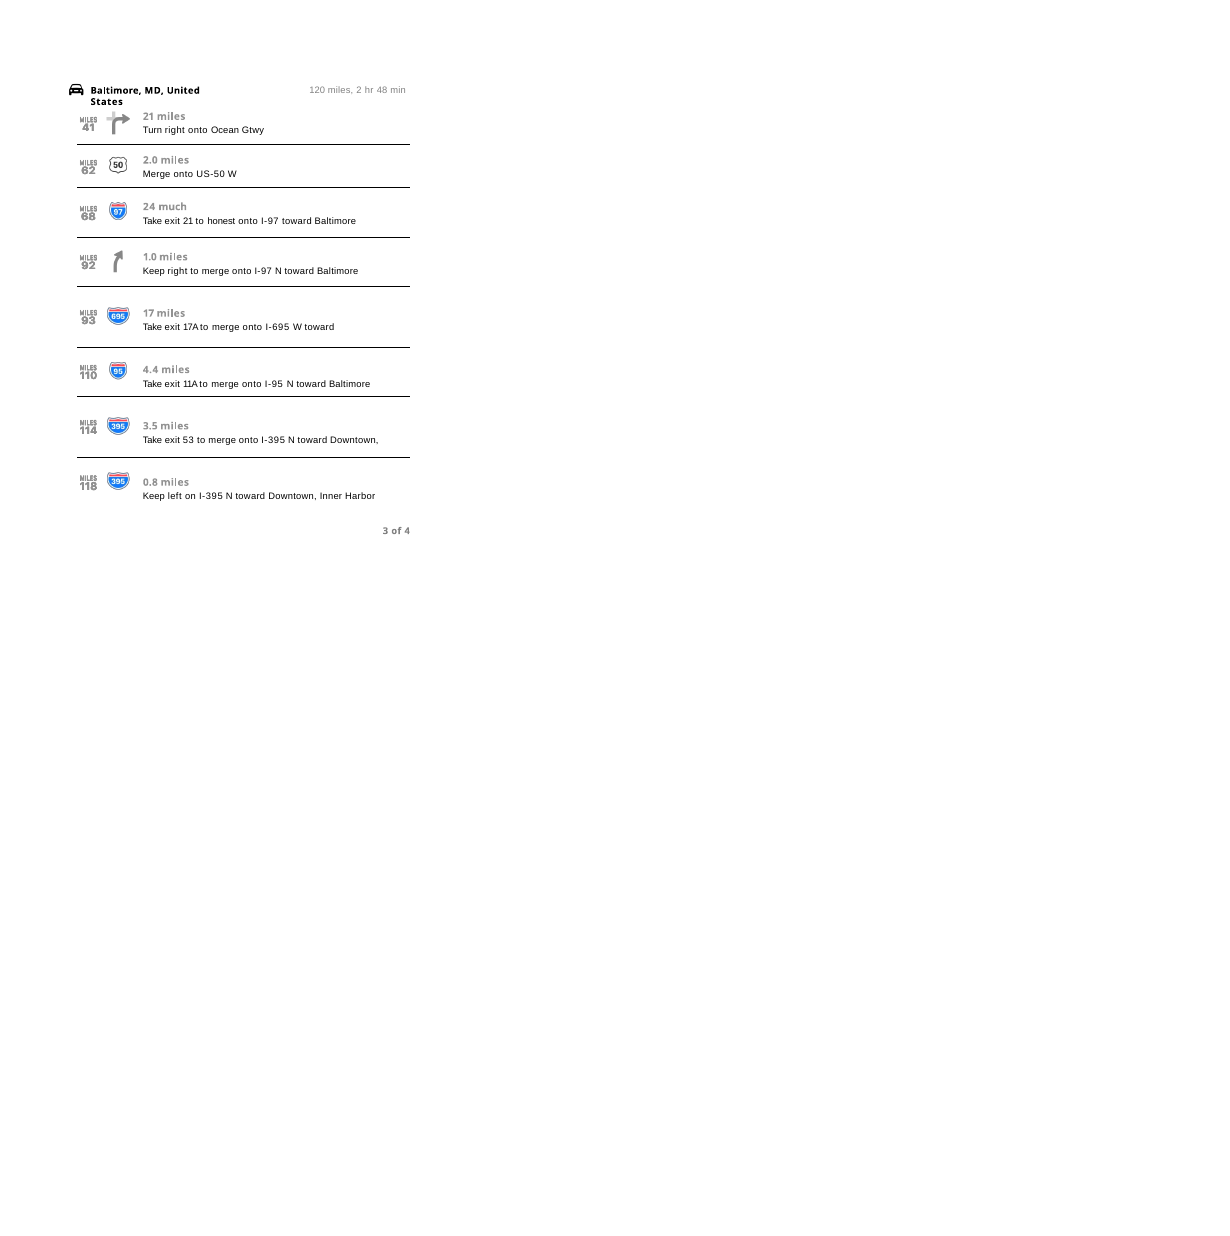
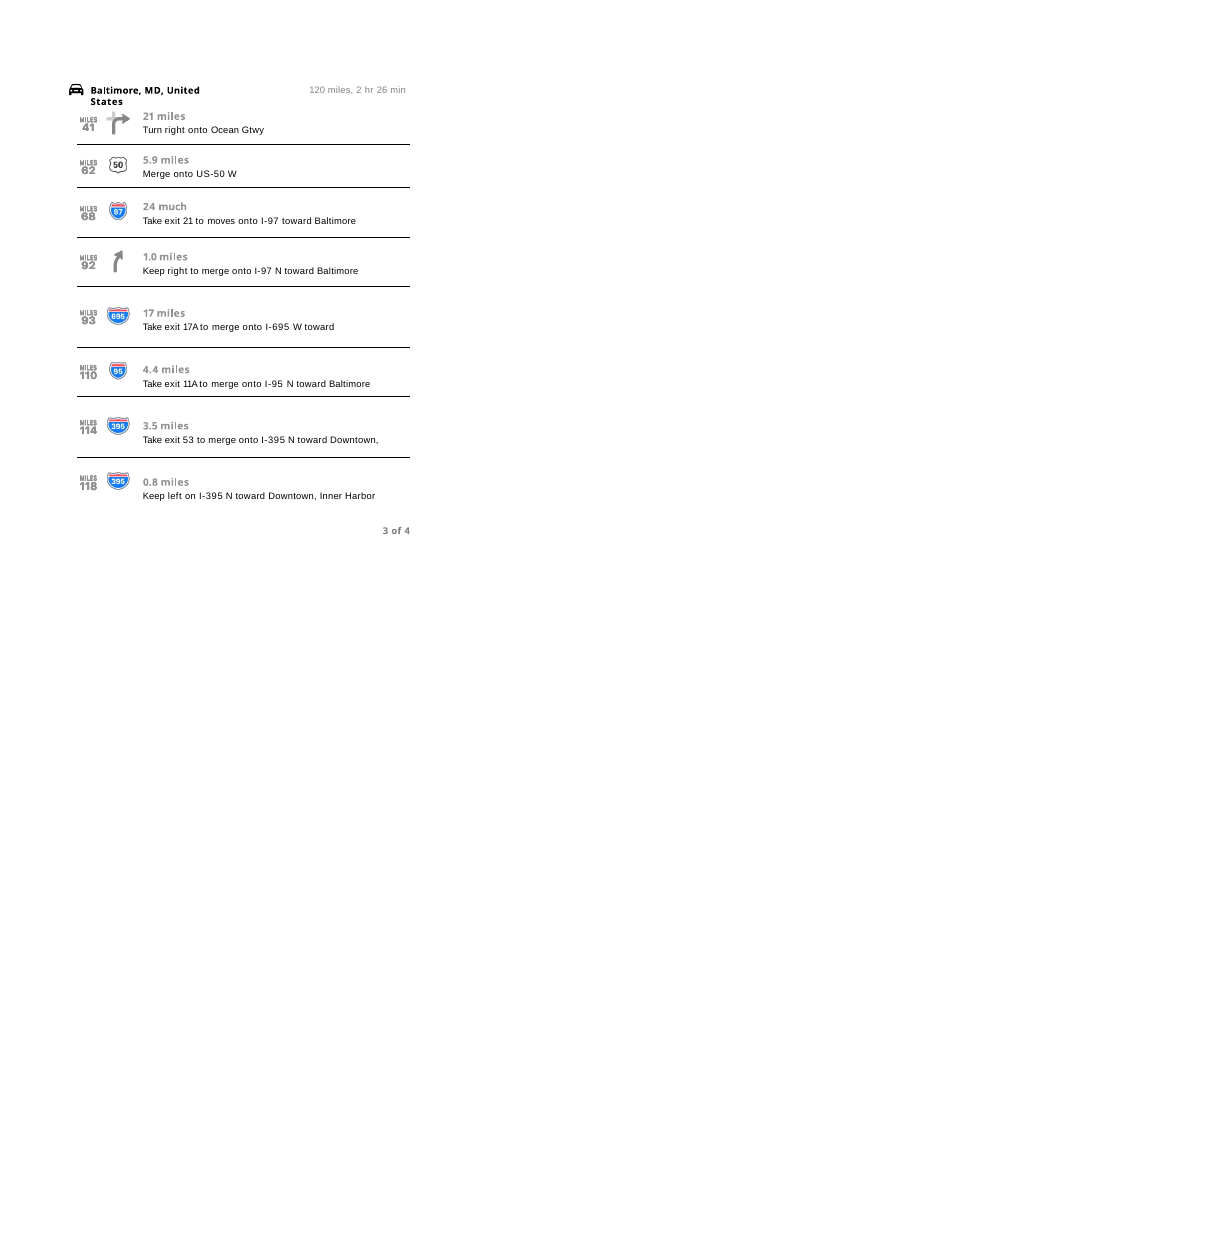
48: 48 -> 26 (382, 91)
2.0: 2.0 -> 5.9 (150, 160)
honest: honest -> moves (221, 221)
